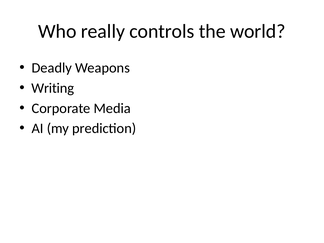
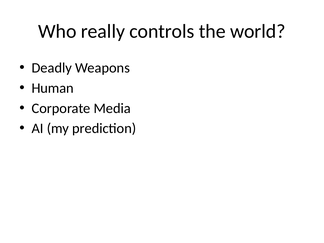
Writing: Writing -> Human (53, 88)
